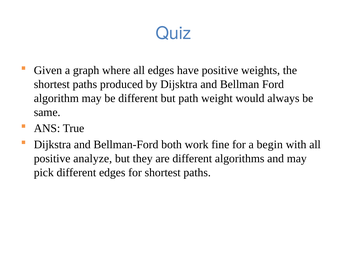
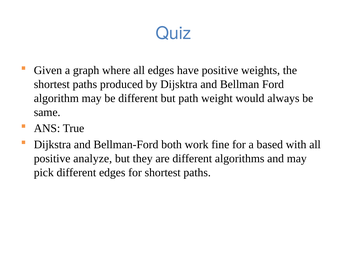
begin: begin -> based (270, 144)
